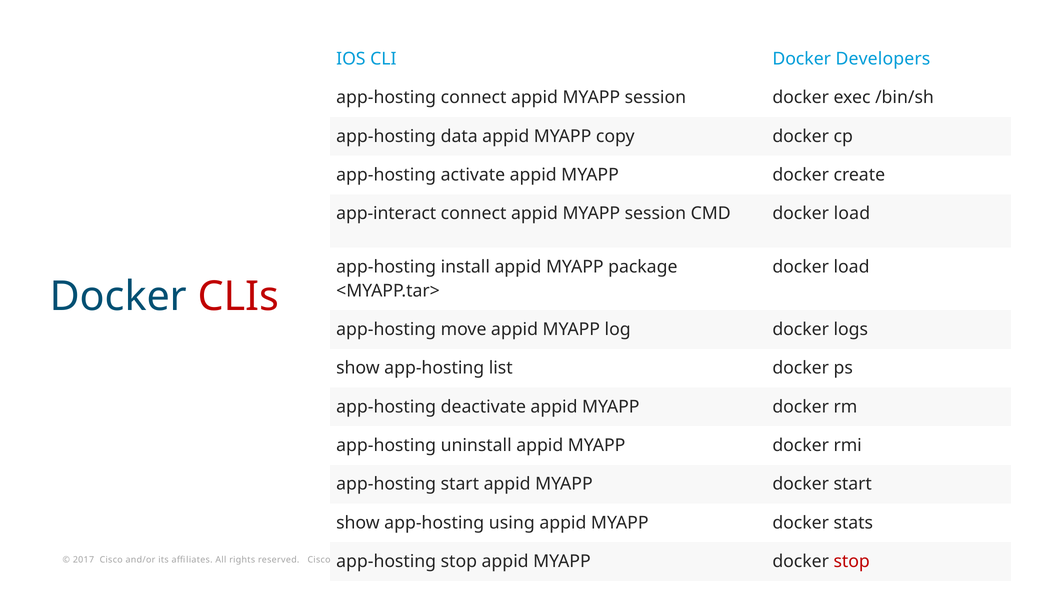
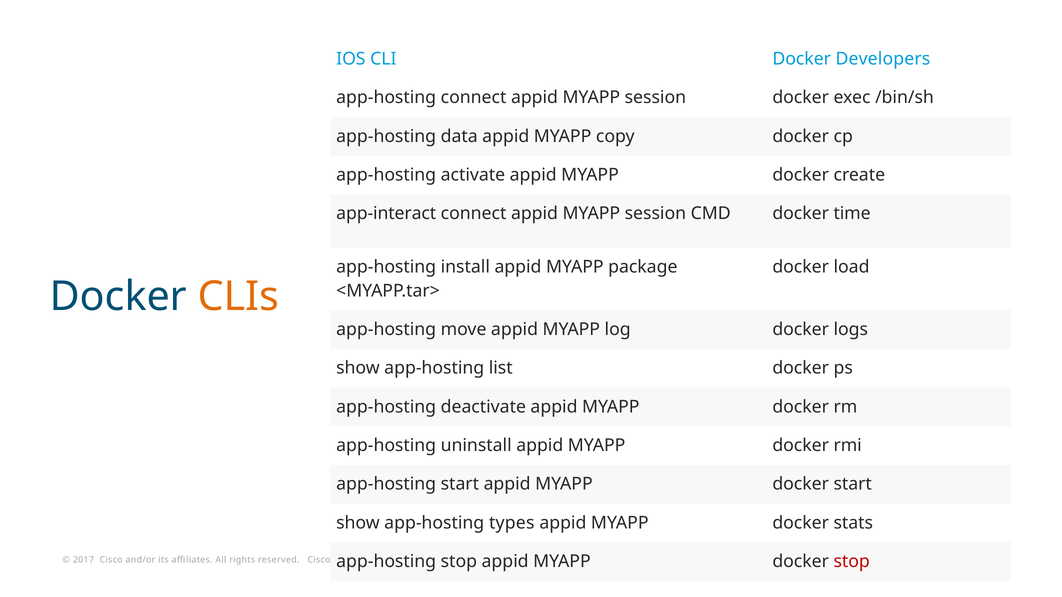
CMD docker load: load -> time (852, 214)
CLIs colour: red -> orange (238, 297)
using: using -> types (512, 523)
